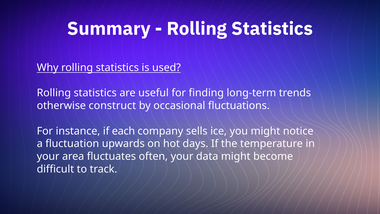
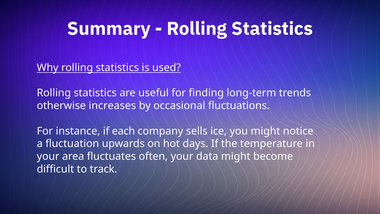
construct: construct -> increases (112, 106)
